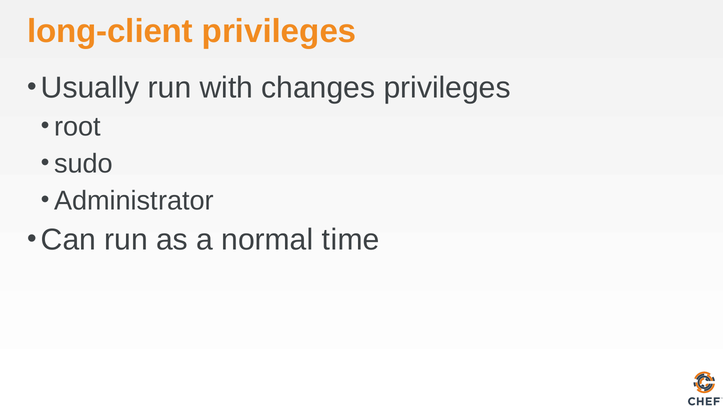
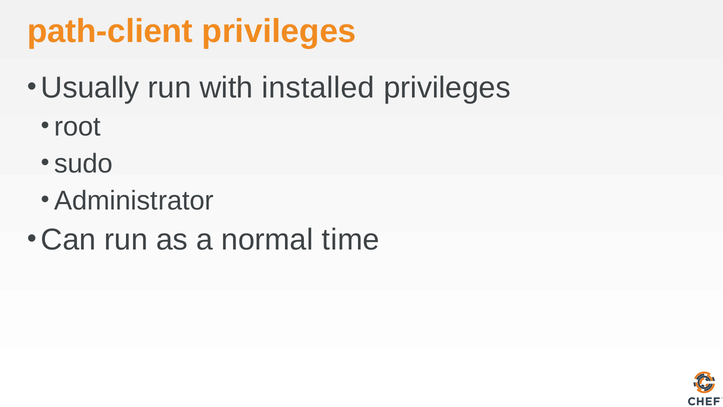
long-client: long-client -> path-client (110, 31)
changes: changes -> installed (318, 88)
